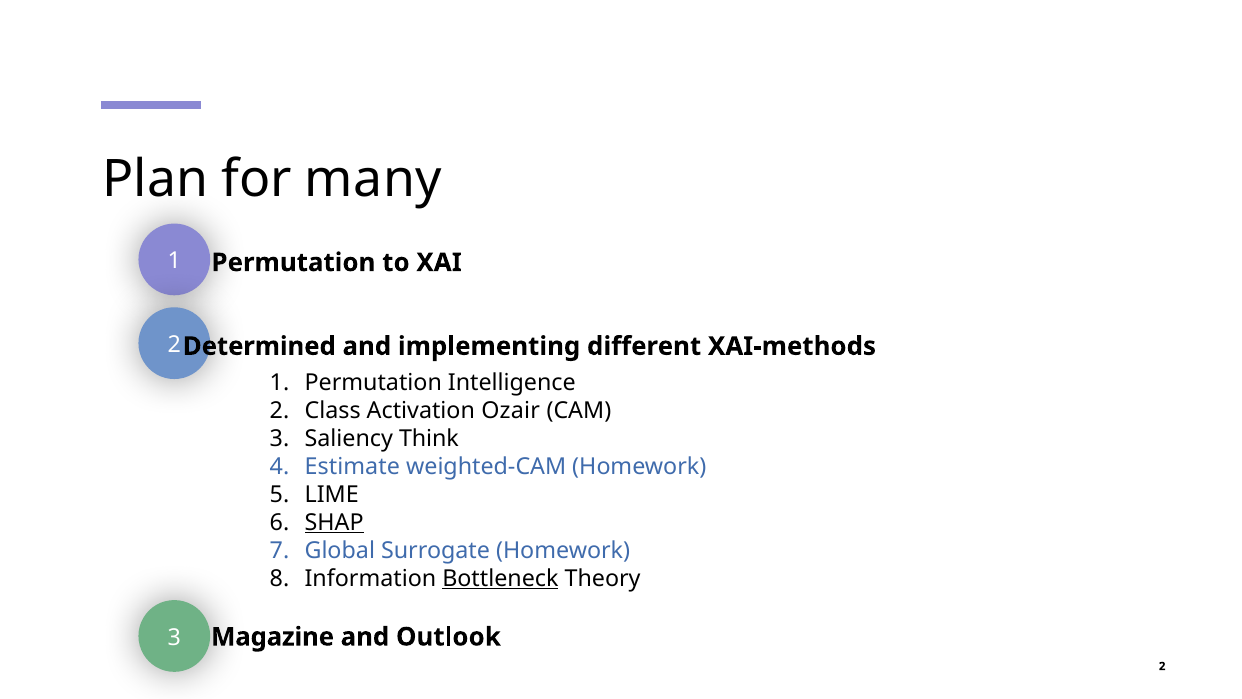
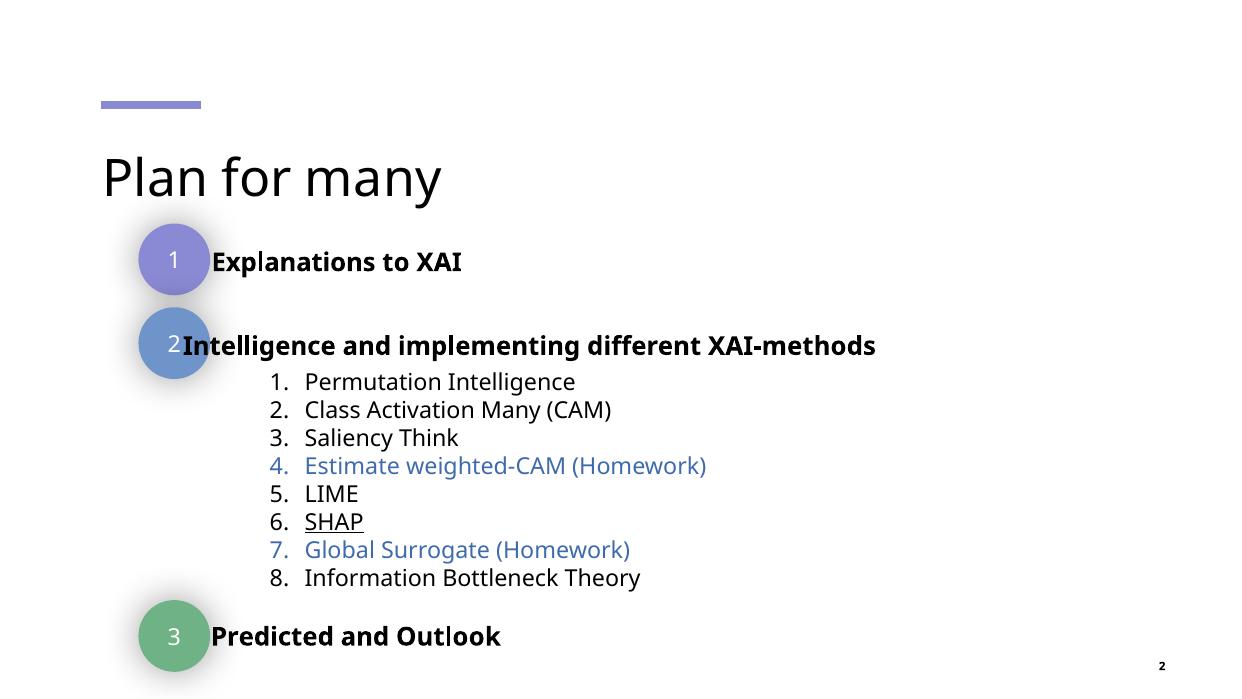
Permutation: Permutation -> Explanations (294, 262)
Determined: Determined -> Intelligence (259, 346)
Activation Ozair: Ozair -> Many (511, 410)
Bottleneck underline: present -> none (500, 578)
Magazine: Magazine -> Predicted (272, 637)
